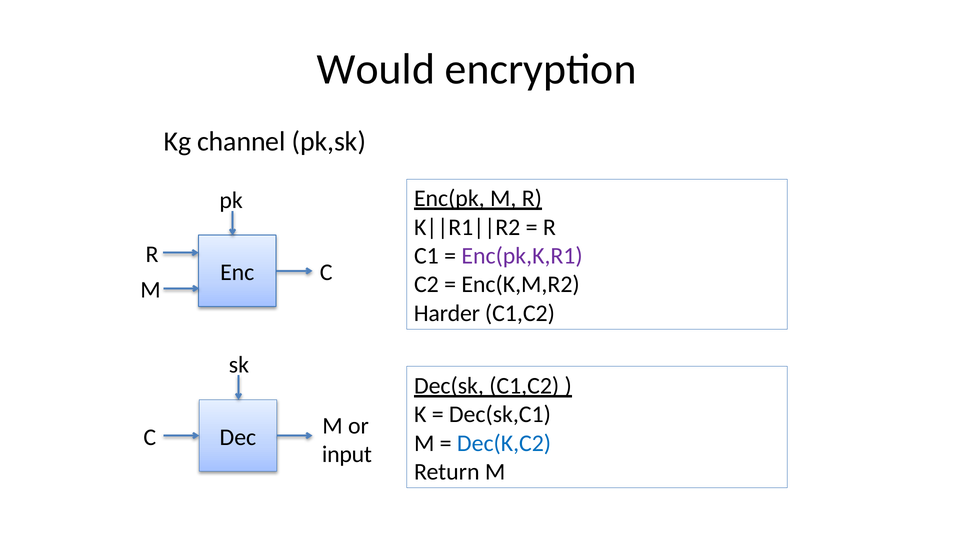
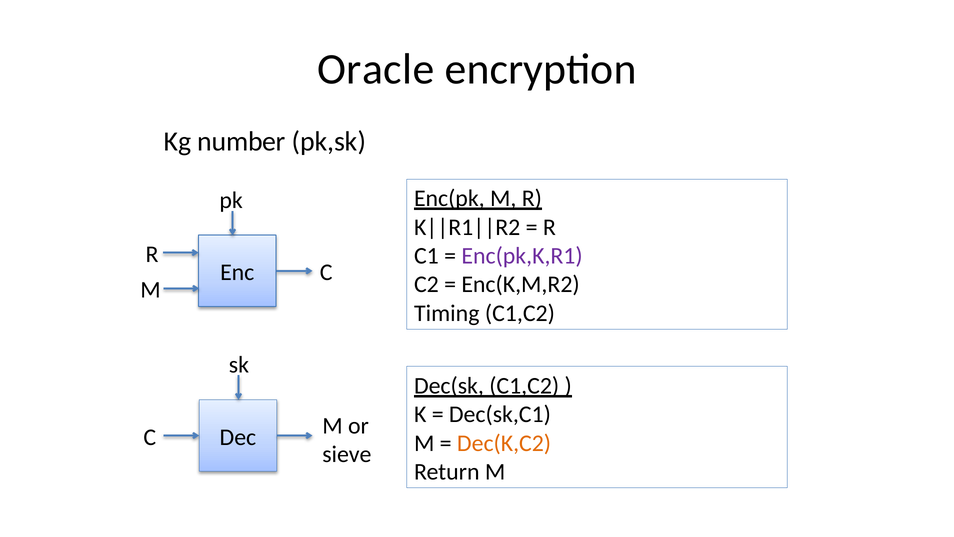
Would: Would -> Oracle (376, 69)
channel: channel -> number (241, 141)
Harder: Harder -> Timing (447, 313)
Dec(K,C2 colour: blue -> orange (504, 443)
input: input -> sieve (347, 454)
